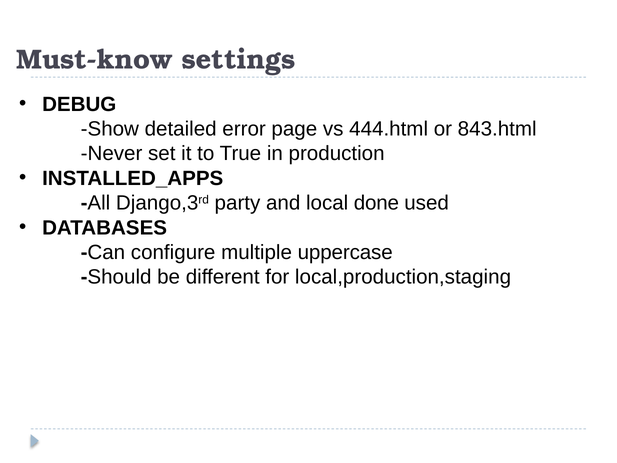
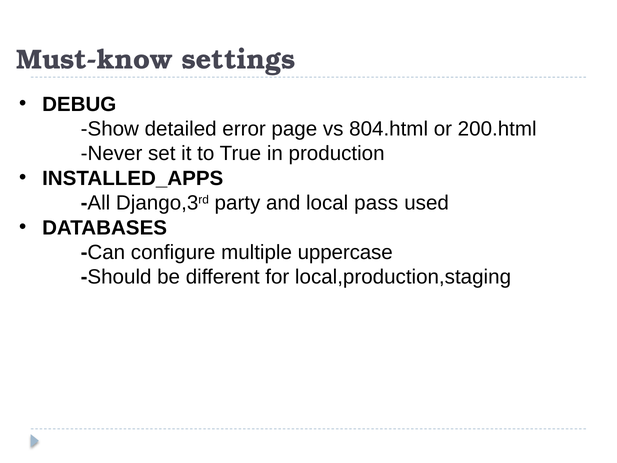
444.html: 444.html -> 804.html (389, 129)
843.html: 843.html -> 200.html (497, 129)
done: done -> pass (376, 203)
